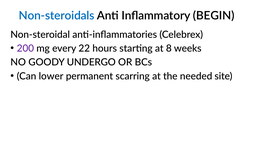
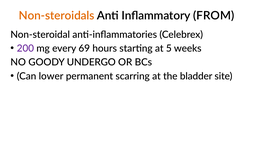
Non-steroidals colour: blue -> orange (57, 16)
BEGIN: BEGIN -> FROM (214, 16)
22: 22 -> 69 (84, 48)
8: 8 -> 5 (169, 48)
needed: needed -> bladder (196, 76)
